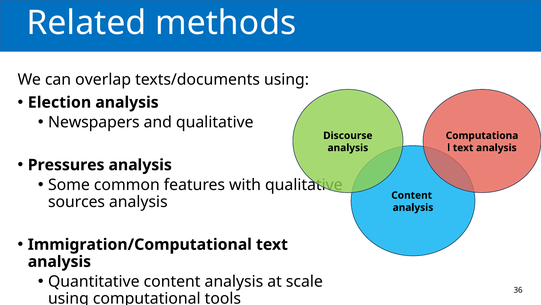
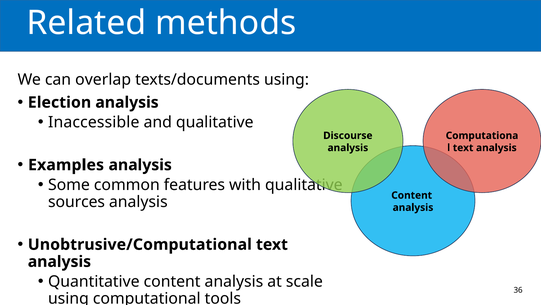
Newspapers: Newspapers -> Inaccessible (94, 122)
Pressures: Pressures -> Examples (66, 165)
Immigration/Computational: Immigration/Computational -> Unobtrusive/Computational (140, 244)
